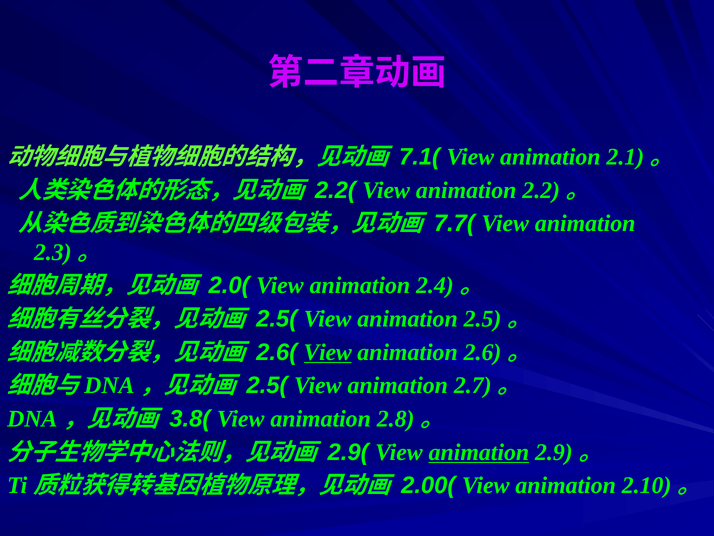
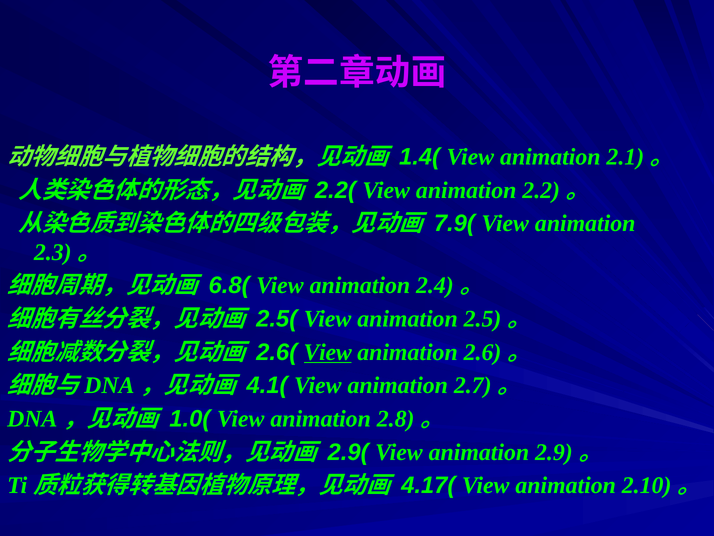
7.1(: 7.1( -> 1.4( (420, 157)
7.7(: 7.7( -> 7.9( (454, 223)
2.0(: 2.0( -> 6.8( (229, 285)
2.5(: 2.5( -> 4.1( (267, 385)
3.8(: 3.8( -> 1.0( (190, 419)
animation underline: present -> none (479, 452)
2.00(: 2.00( -> 4.17( (428, 485)
